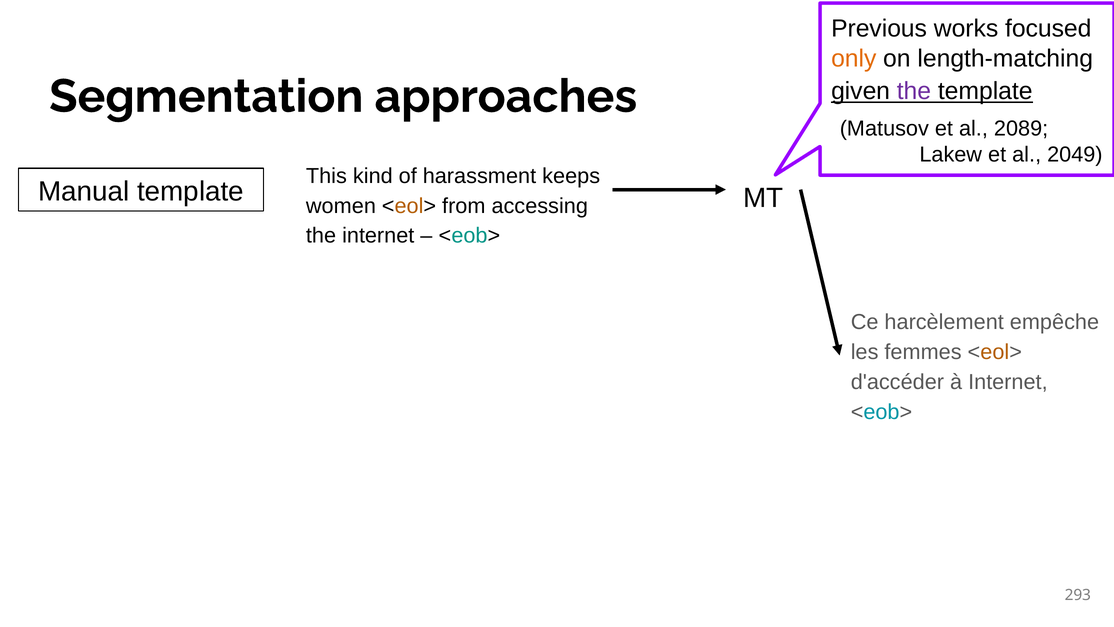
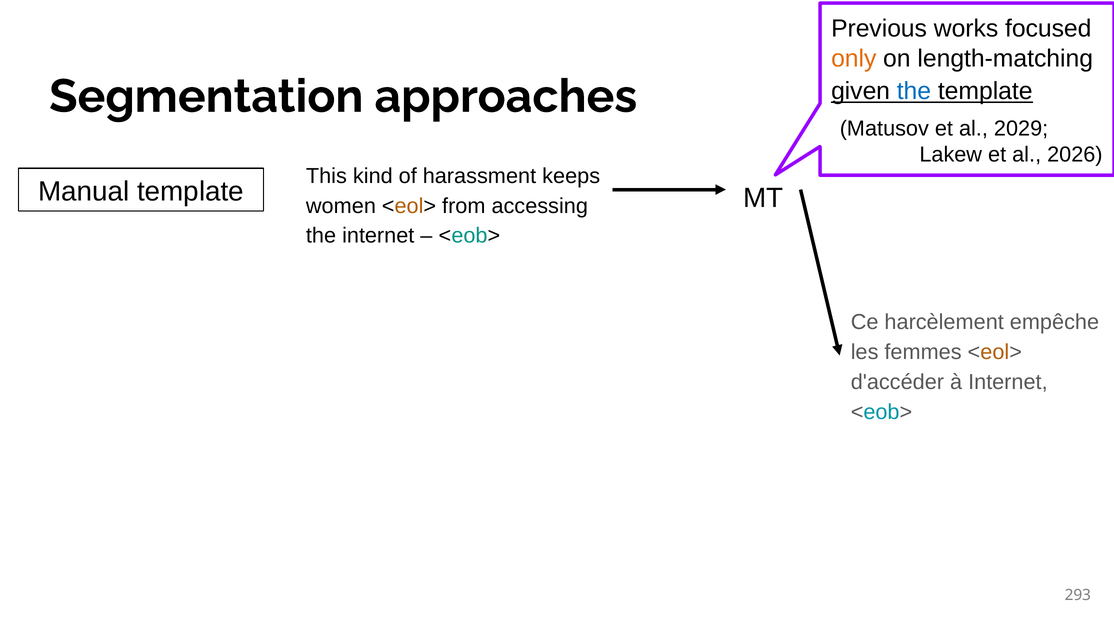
the colour: purple -> blue (914, 91)
2089: 2089 -> 2029 (1021, 129)
2049: 2049 -> 2026 (1075, 155)
